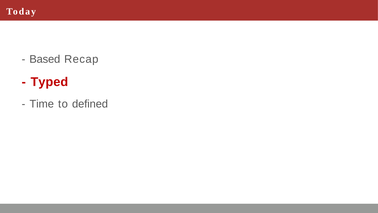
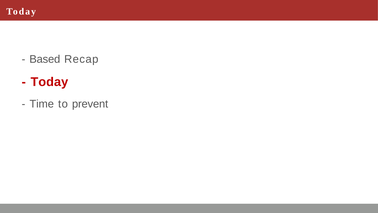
Typed: Typed -> Today (49, 82)
defined: defined -> prevent (90, 104)
